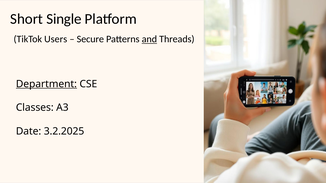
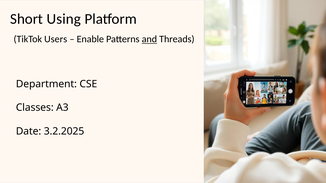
Single: Single -> Using (64, 19)
Secure: Secure -> Enable (90, 39)
Department underline: present -> none (46, 84)
